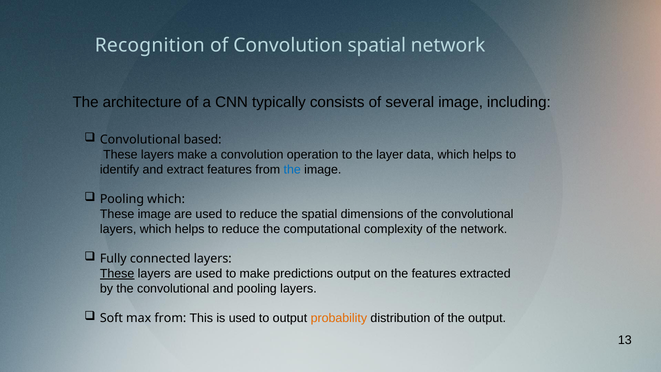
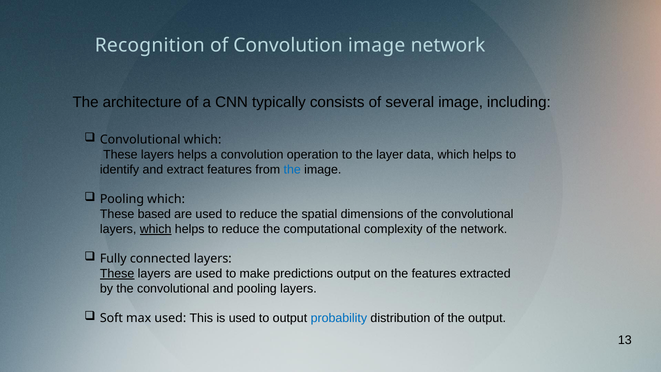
Convolution spatial: spatial -> image (377, 46)
Convolutional based: based -> which (203, 140)
layers make: make -> helps (192, 155)
These image: image -> based (154, 214)
which underline: none -> present (156, 229)
max from: from -> used (170, 318)
probability colour: orange -> blue (339, 318)
